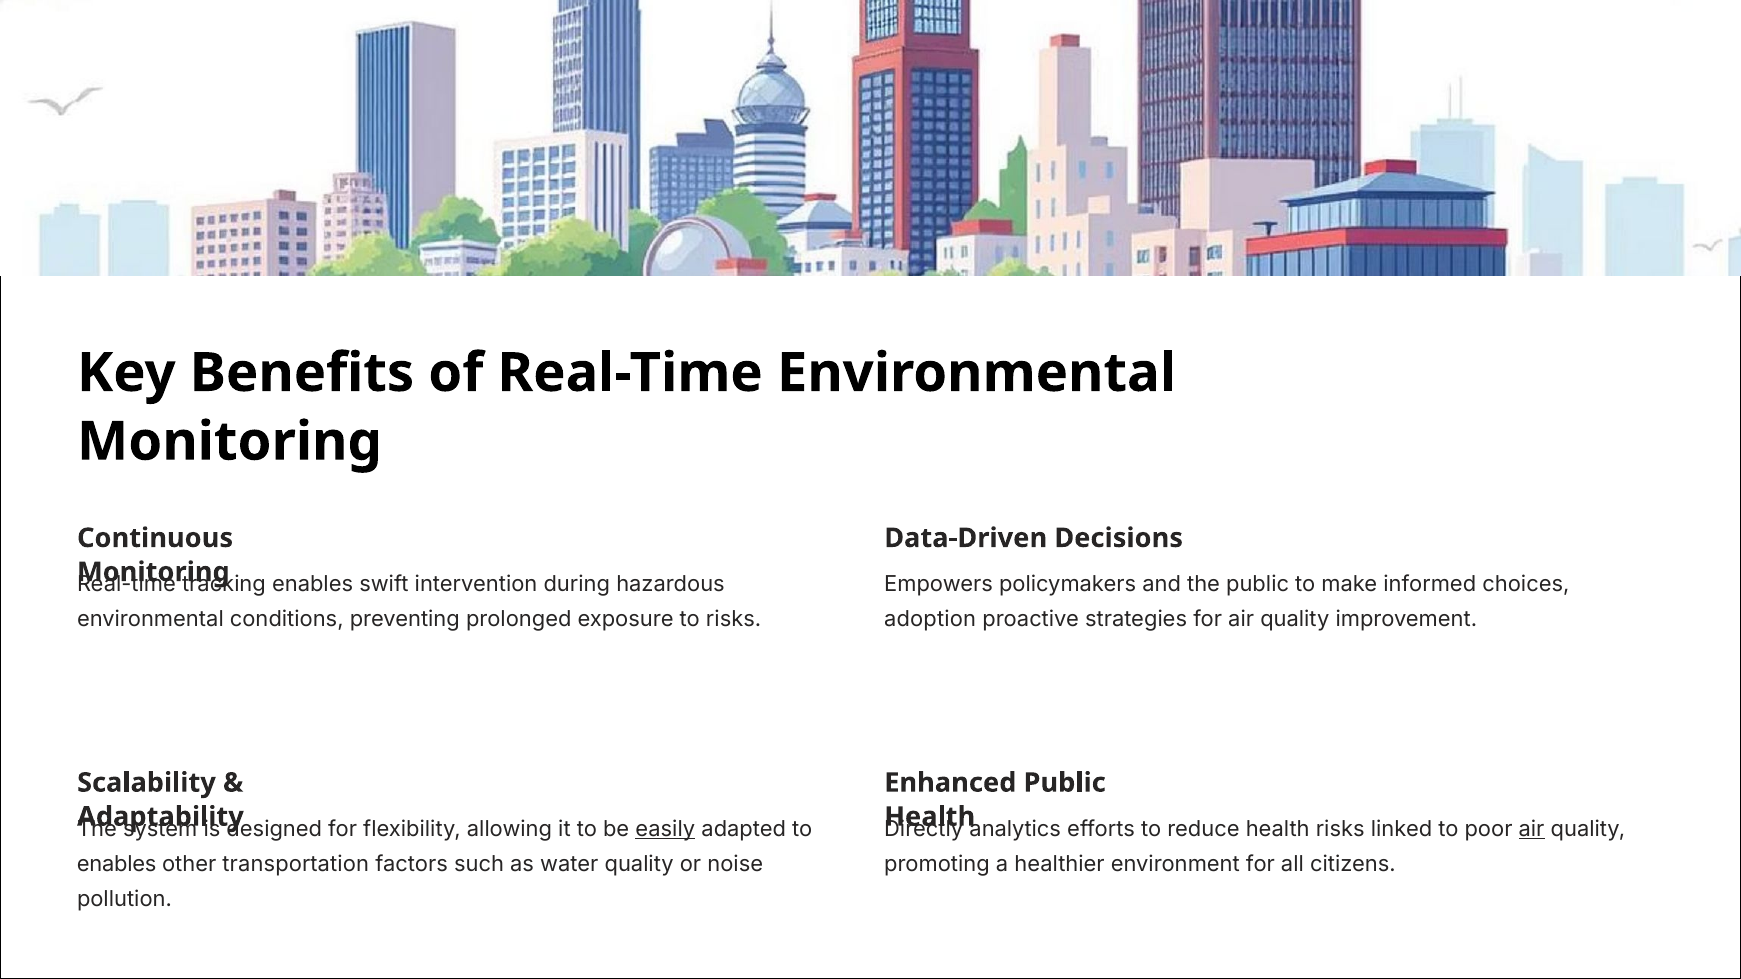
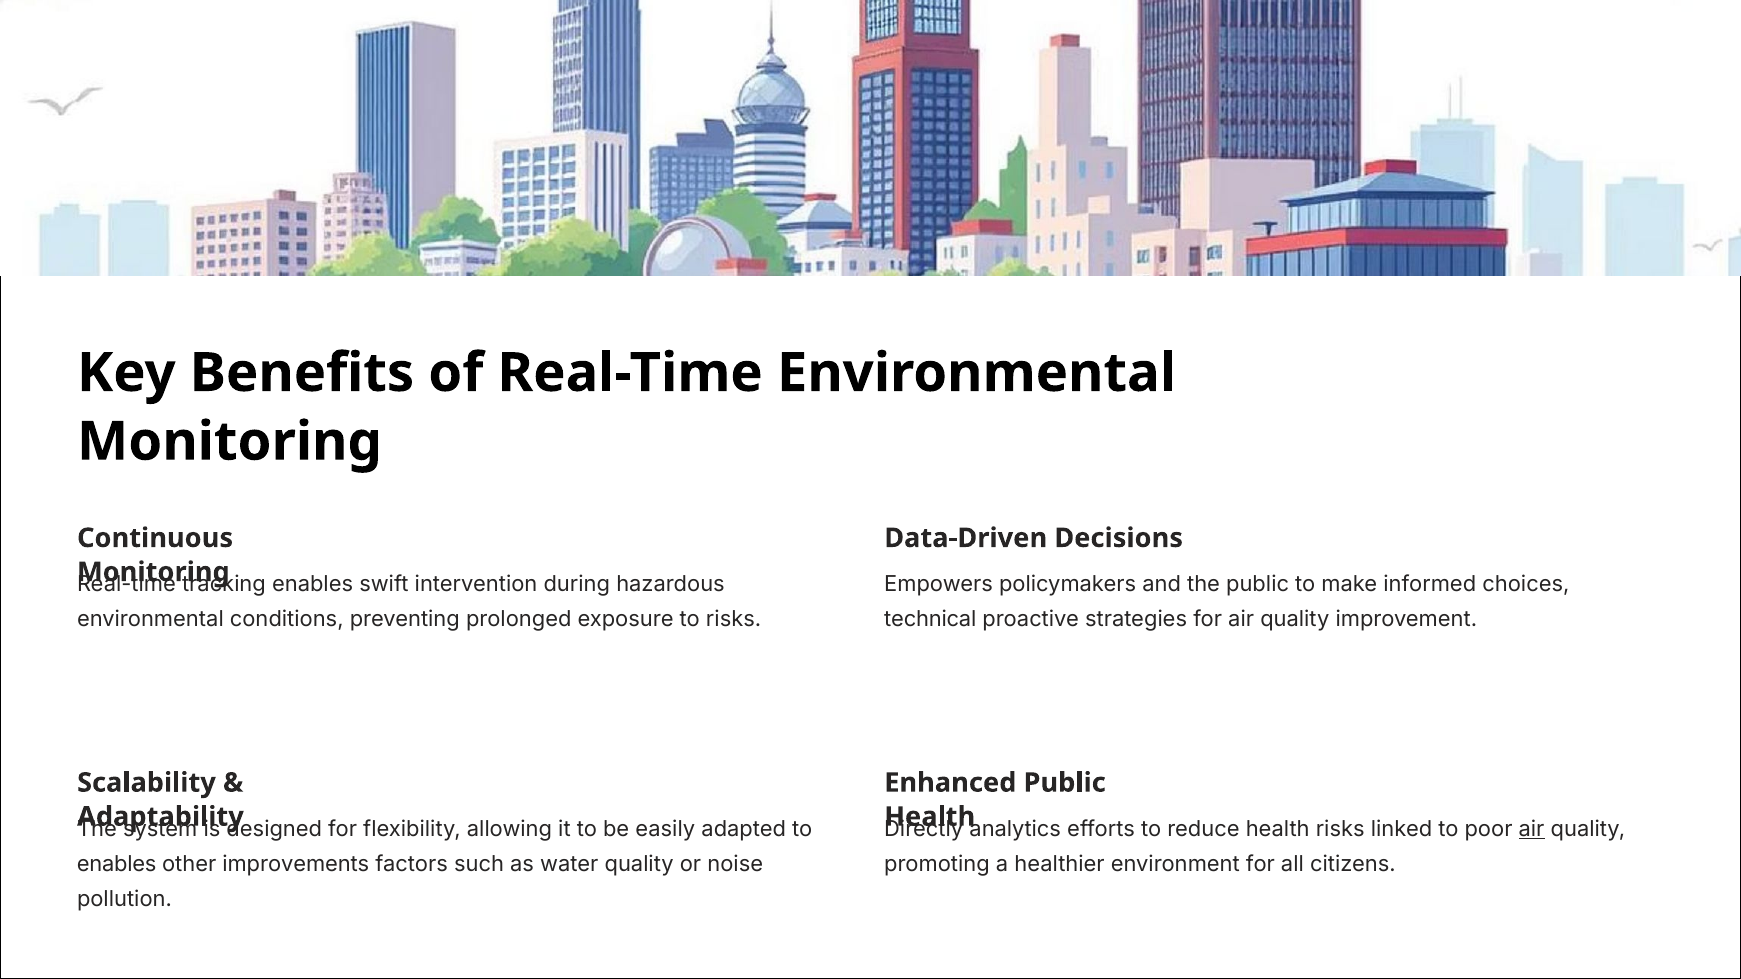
adoption: adoption -> technical (930, 620)
easily underline: present -> none (665, 830)
transportation: transportation -> improvements (296, 864)
